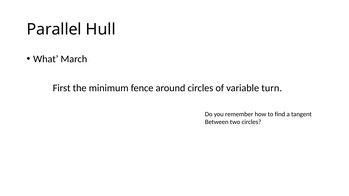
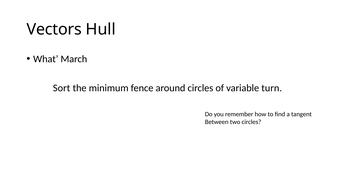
Parallel: Parallel -> Vectors (54, 29)
First: First -> Sort (62, 88)
